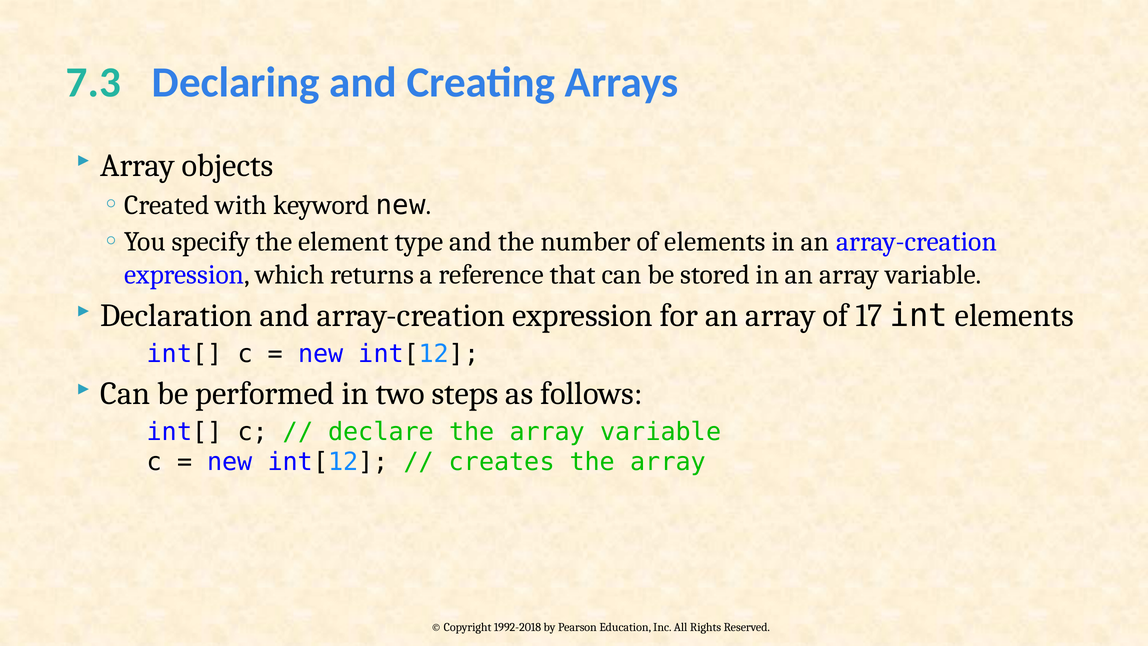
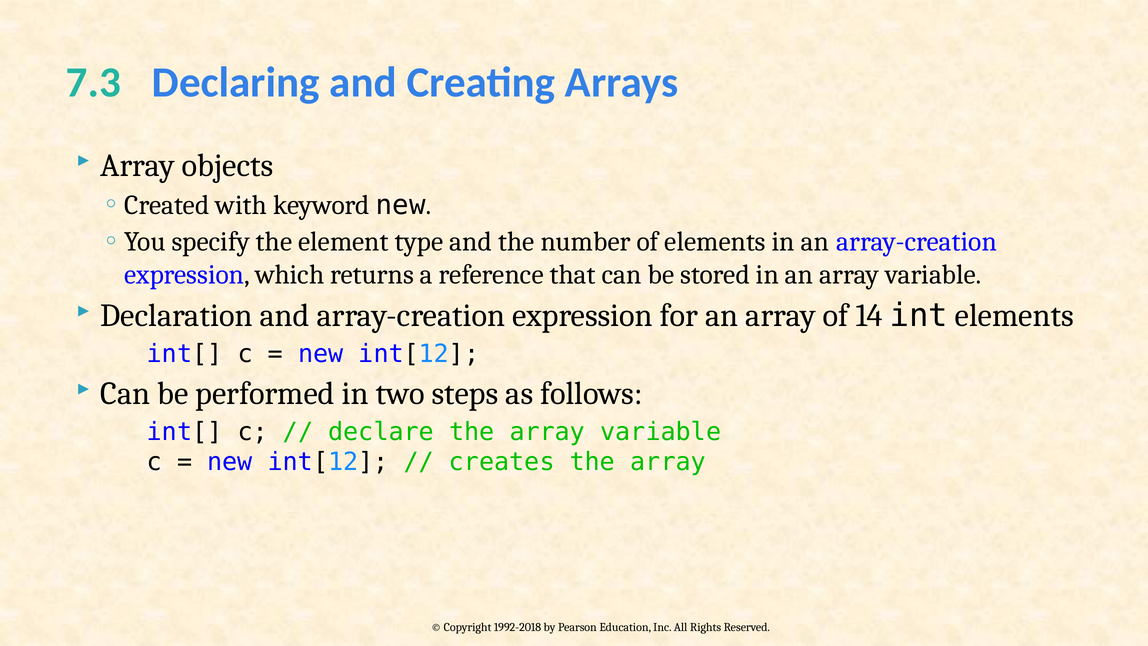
17: 17 -> 14 (869, 316)
